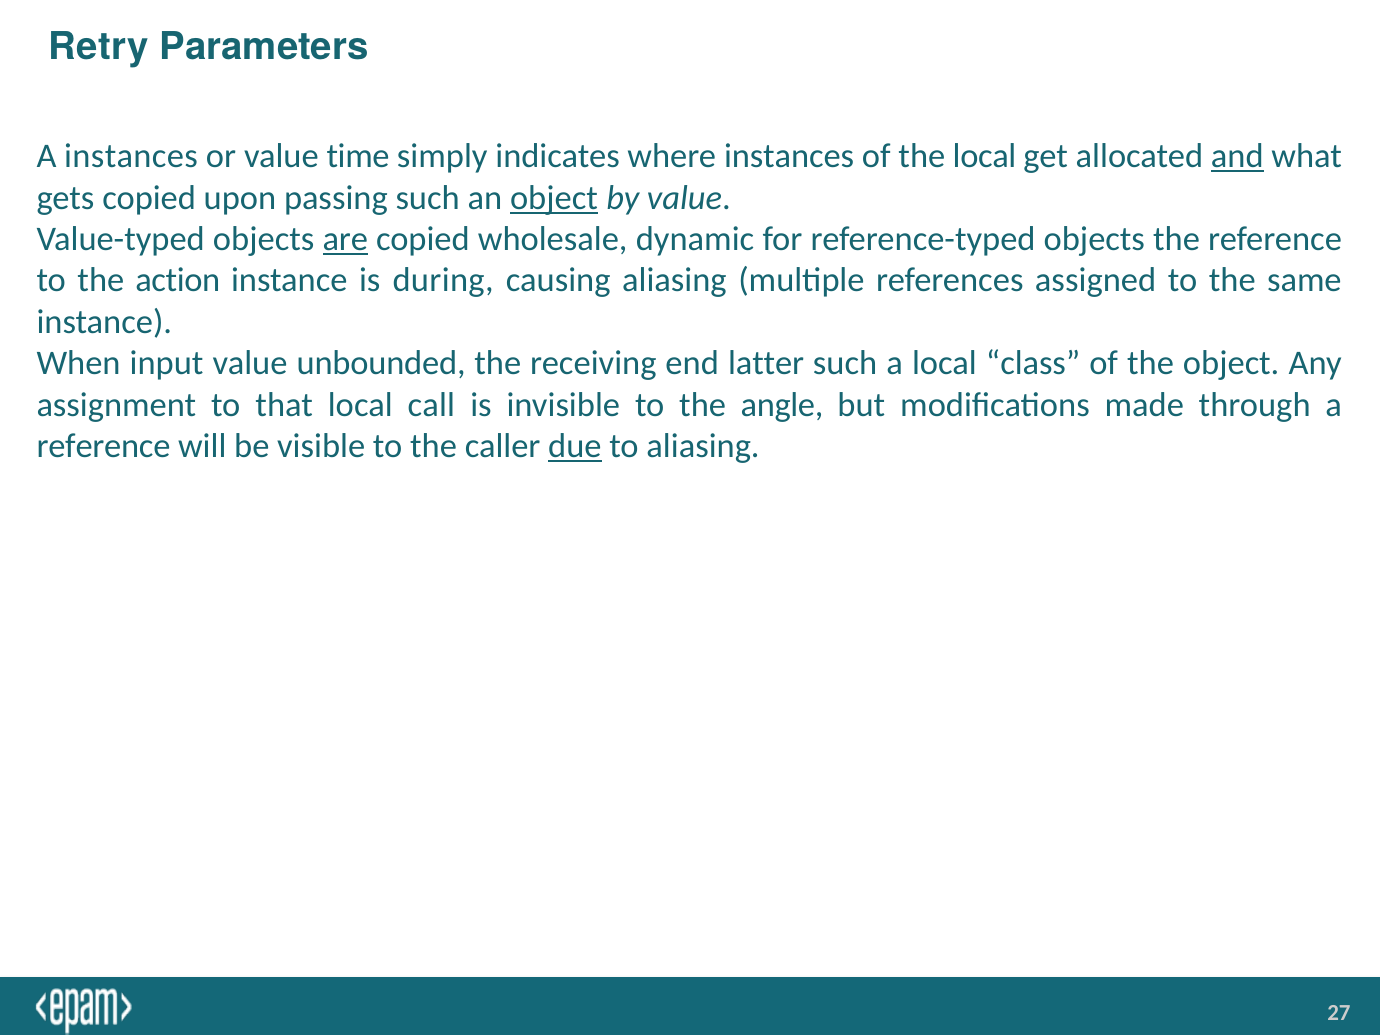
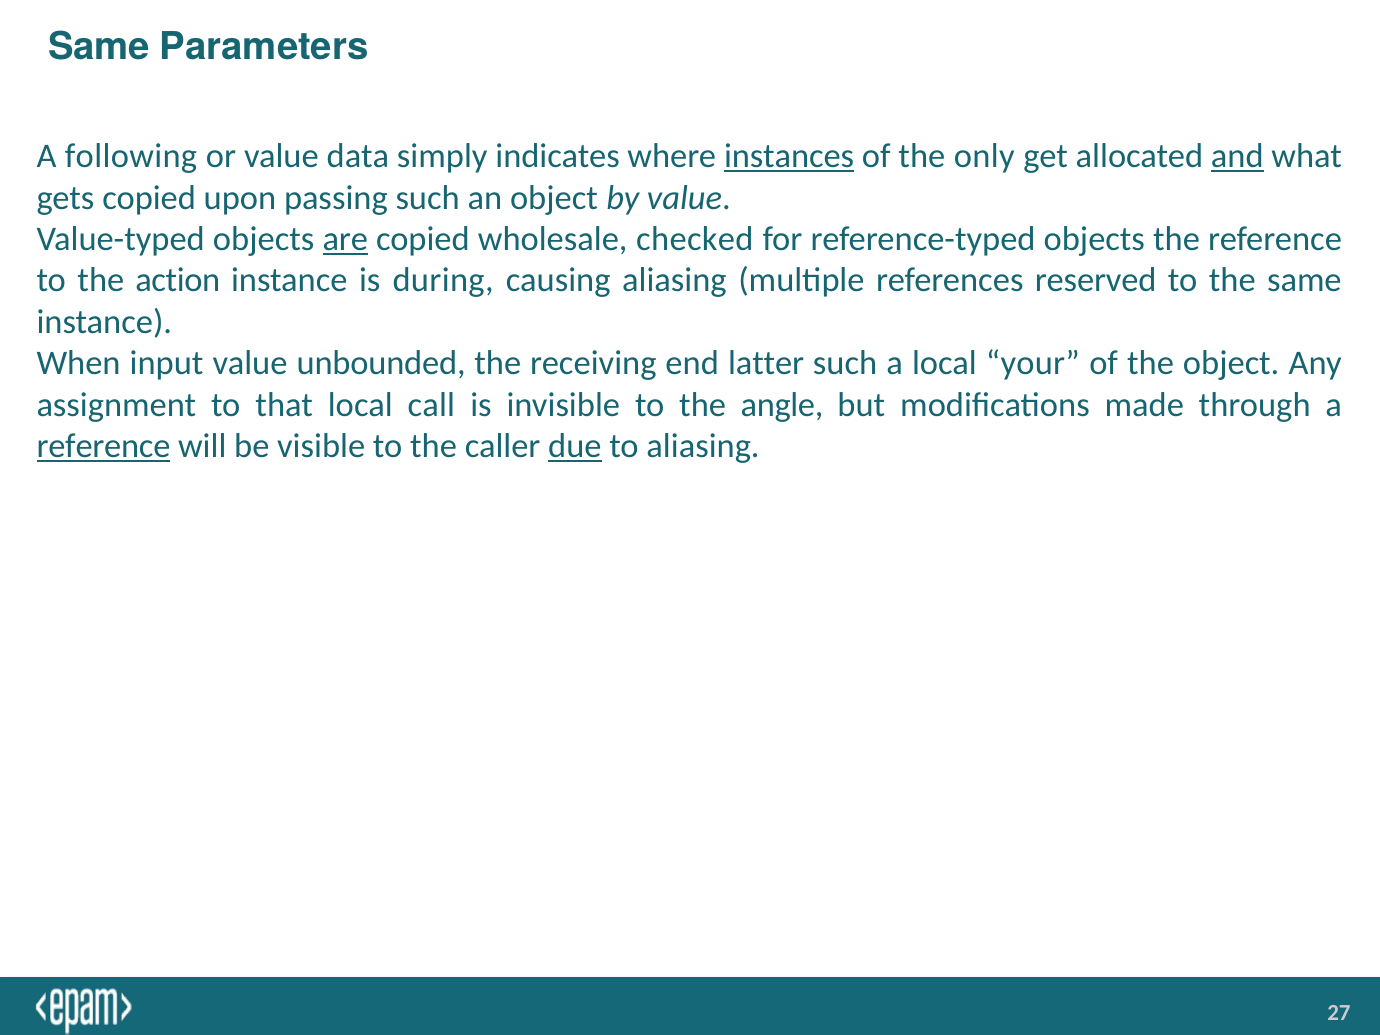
Retry: Retry -> Same (99, 46)
A instances: instances -> following (131, 156)
time: time -> data (358, 156)
instances underline: none -> present (789, 156)
the local: local -> only (984, 156)
object underline: present -> none (554, 198)
dynamic: dynamic -> checked (695, 239)
assigned: assigned -> reserved (1096, 281)
class: class -> your (1033, 363)
reference underline: none -> present (104, 446)
